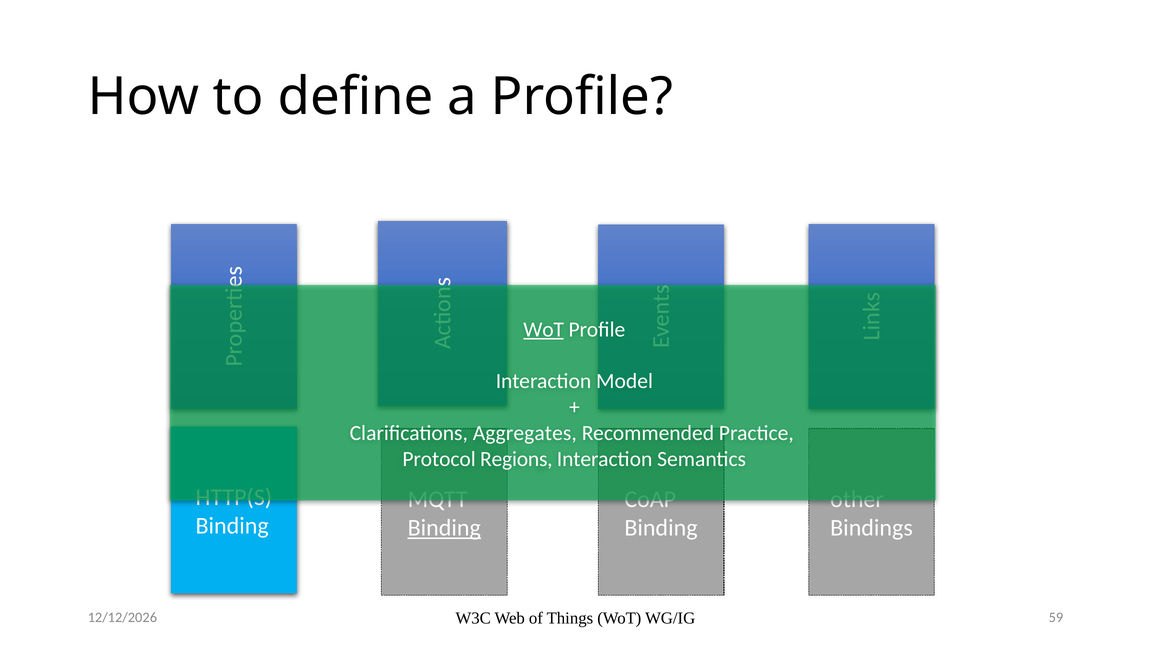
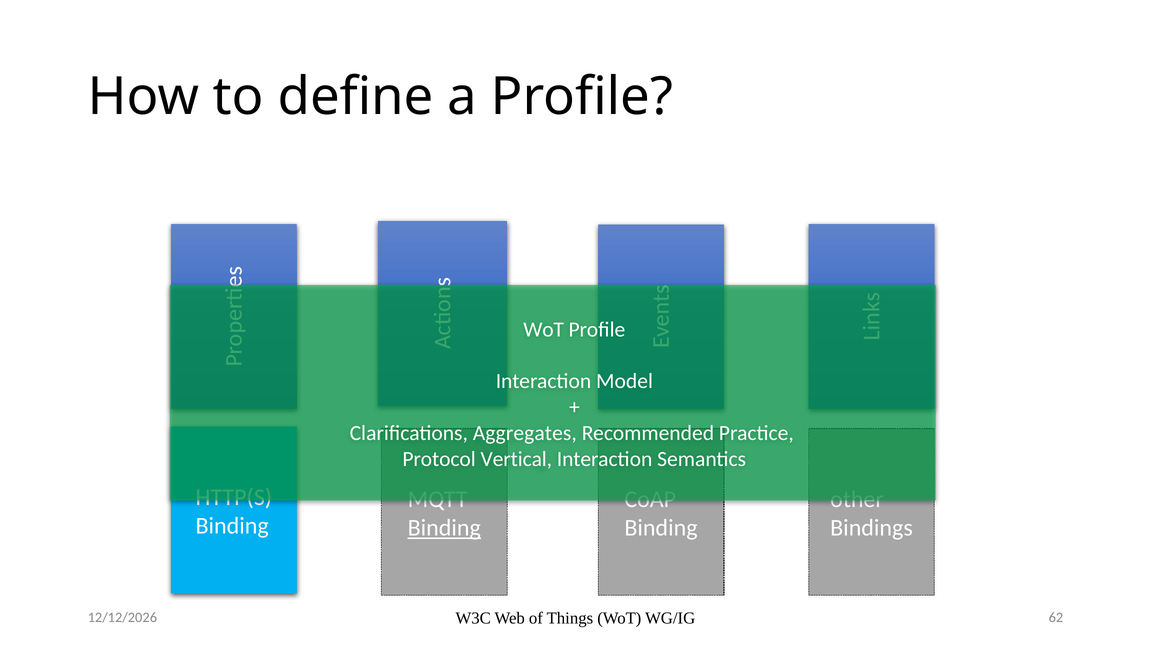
WoT underline: present -> none (544, 330)
Regions: Regions -> Vertical (516, 459)
59: 59 -> 62 (1056, 618)
